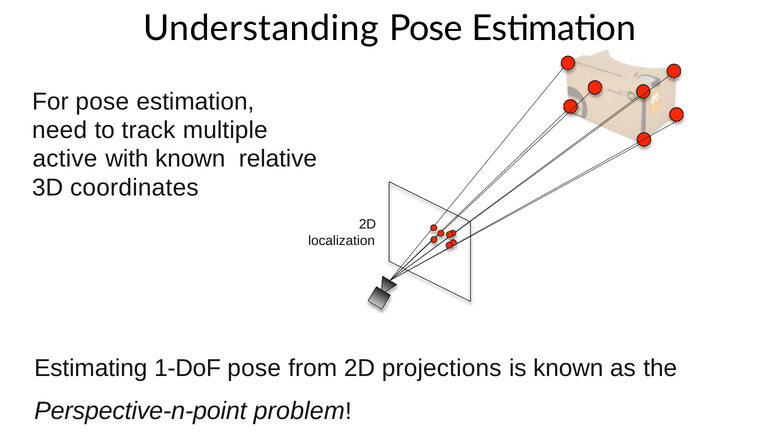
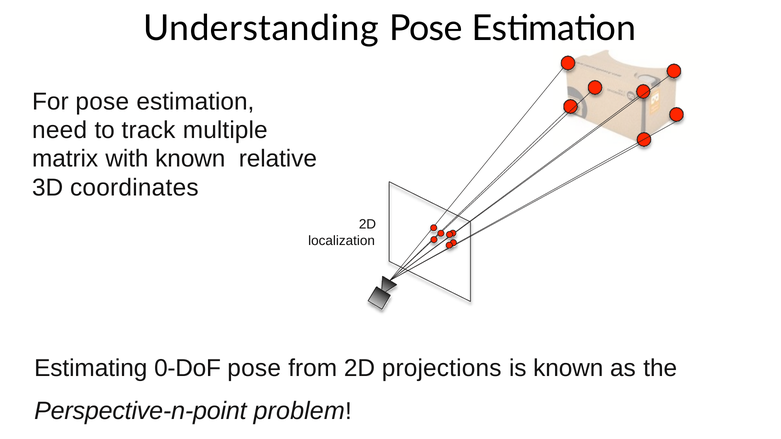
active: active -> matrix (65, 159)
1-DoF: 1-DoF -> 0-DoF (188, 369)
